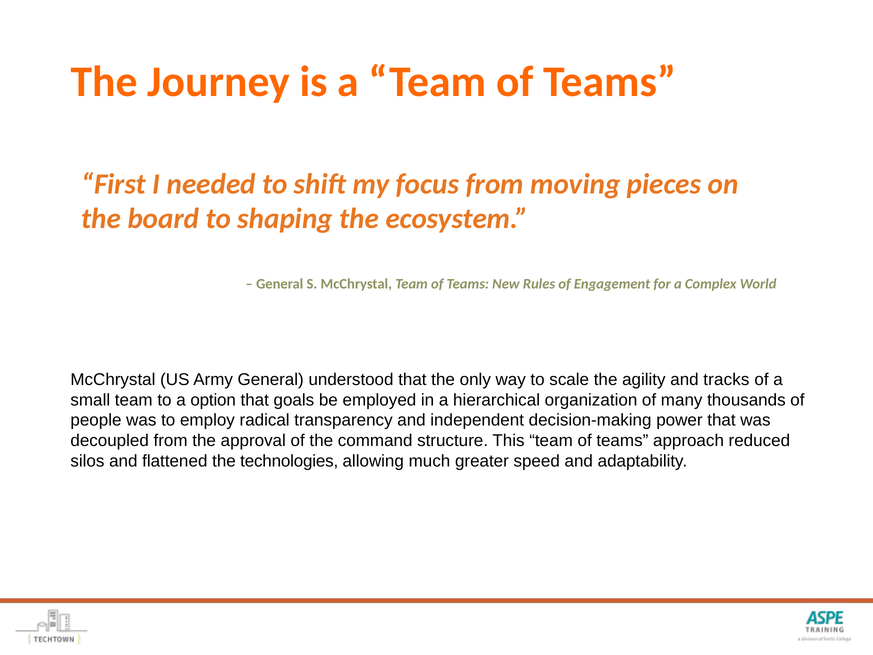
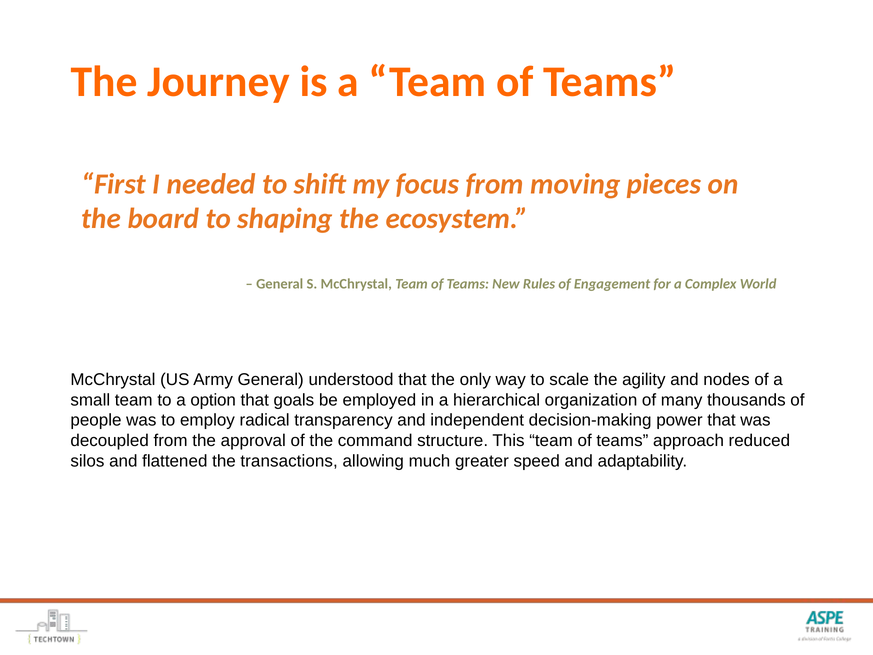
tracks: tracks -> nodes (726, 379)
technologies: technologies -> transactions (289, 461)
